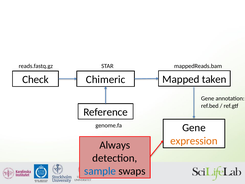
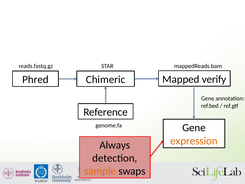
Check: Check -> Phred (35, 79)
taken: taken -> verify (214, 79)
sample colour: blue -> orange (100, 171)
